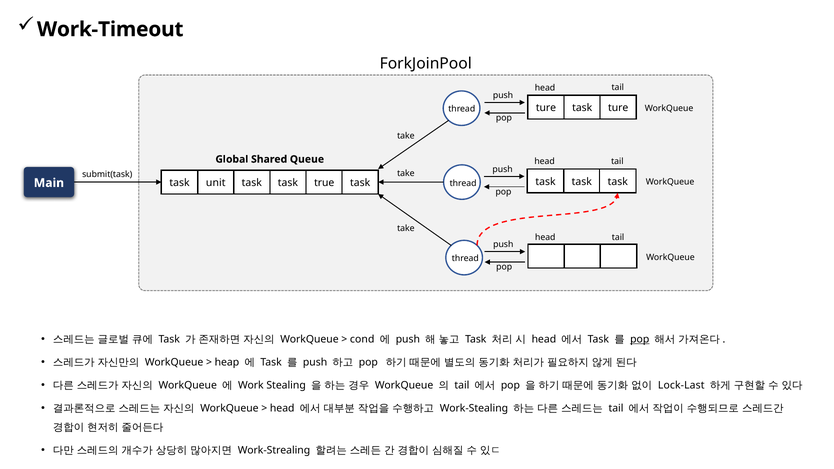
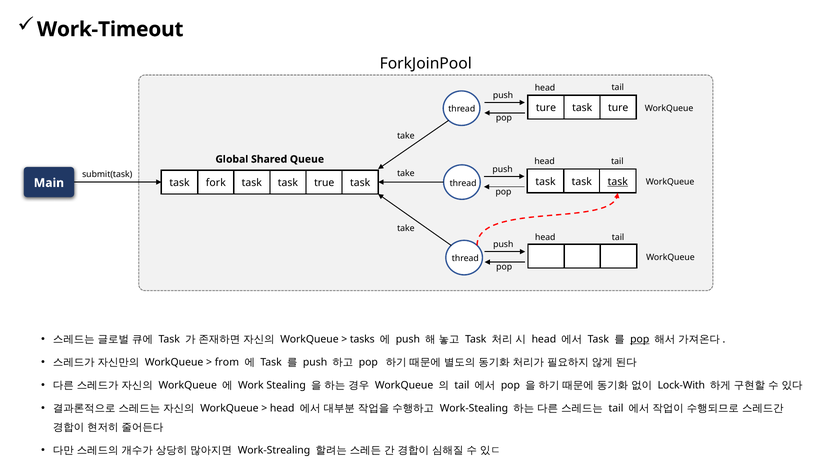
task underline: none -> present (618, 182)
unit: unit -> fork (216, 183)
cond: cond -> tasks (362, 339)
heap: heap -> from (227, 362)
Lock-Last: Lock-Last -> Lock-With (681, 385)
